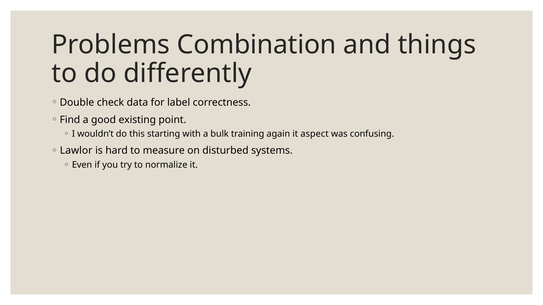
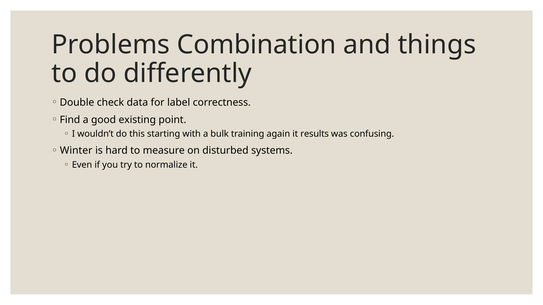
aspect: aspect -> results (315, 134)
Lawlor: Lawlor -> Winter (76, 151)
